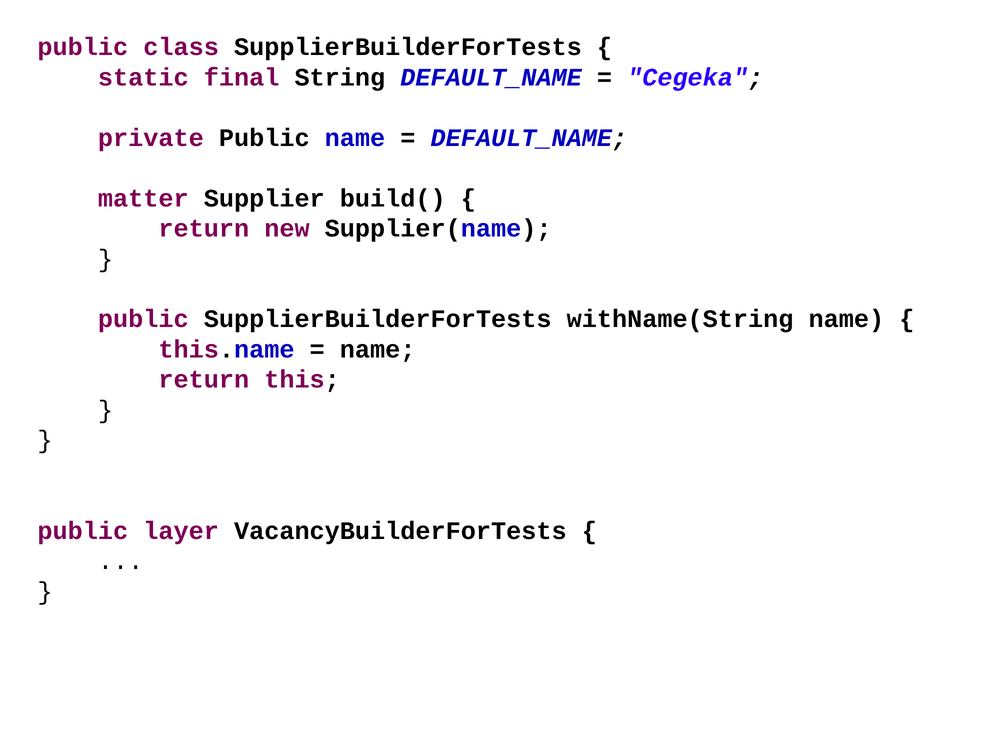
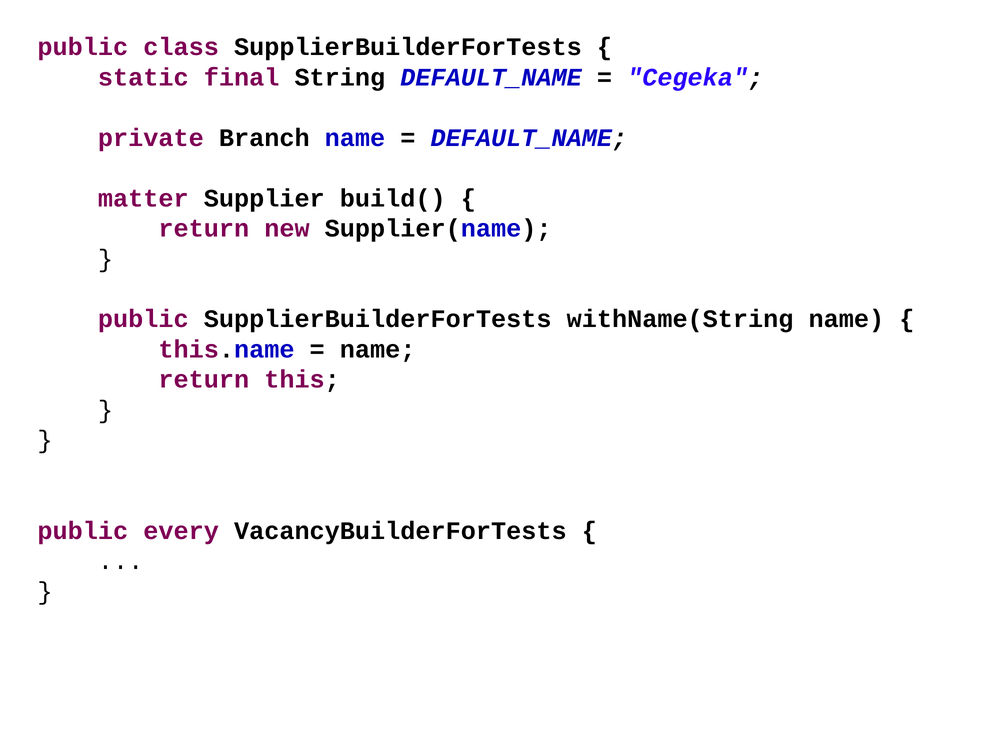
private Public: Public -> Branch (264, 138)
layer: layer -> every (181, 531)
